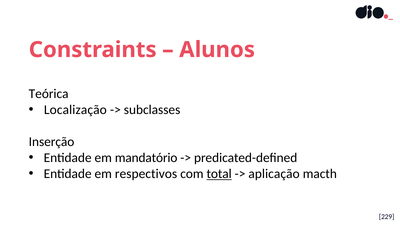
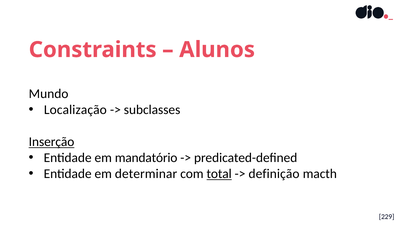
Teórica: Teórica -> Mundo (49, 94)
Inserção underline: none -> present (52, 142)
respectivos: respectivos -> determinar (146, 174)
aplicação: aplicação -> definição (274, 174)
